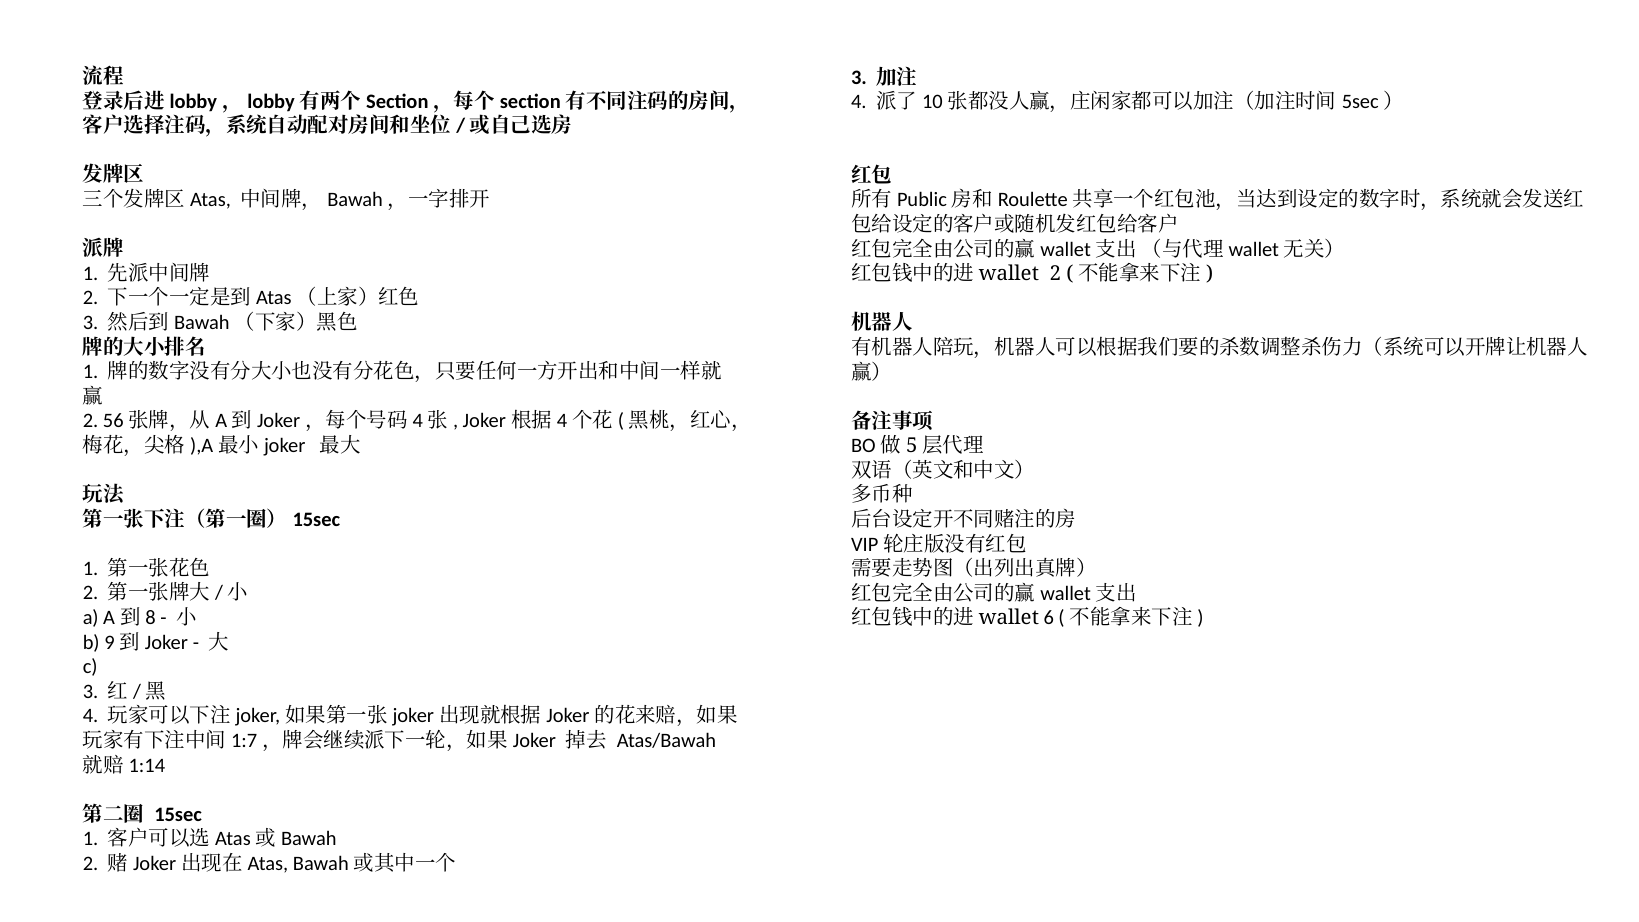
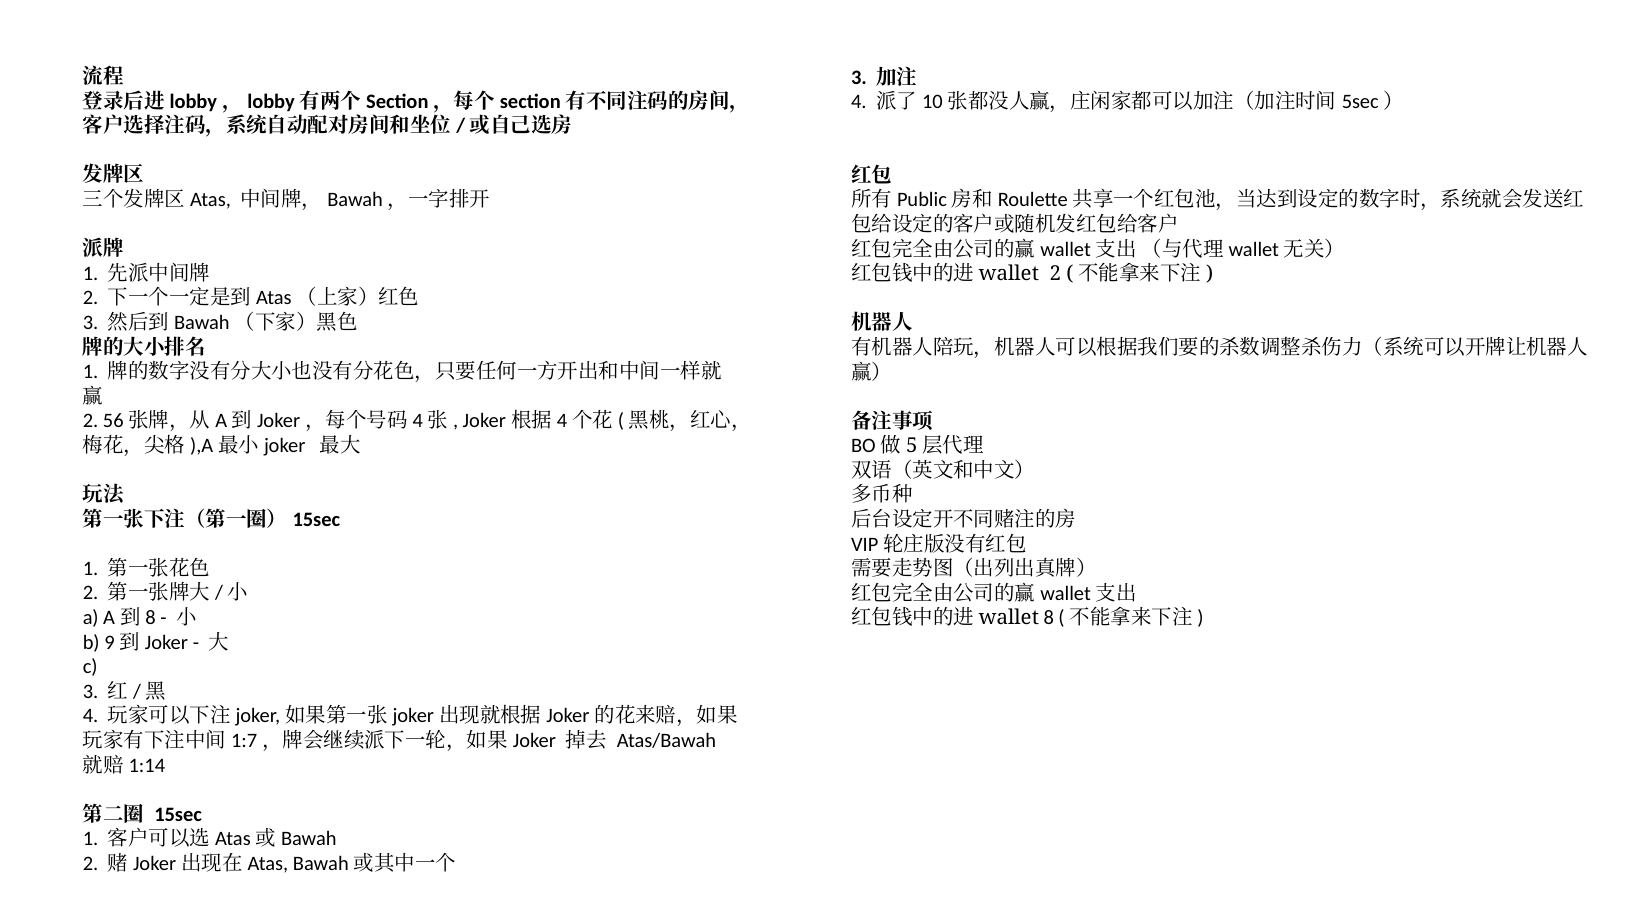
6: 6 -> 8 (1049, 618)
